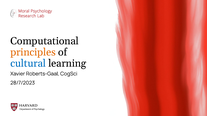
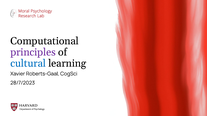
principles colour: orange -> purple (33, 52)
